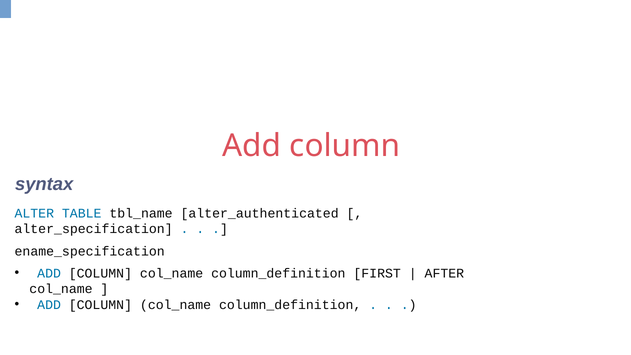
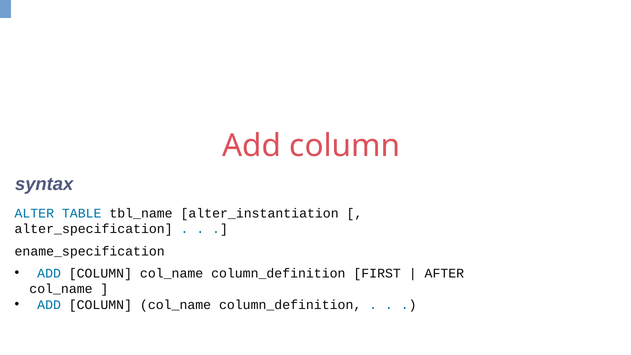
alter_authenticated: alter_authenticated -> alter_instantiation (260, 213)
